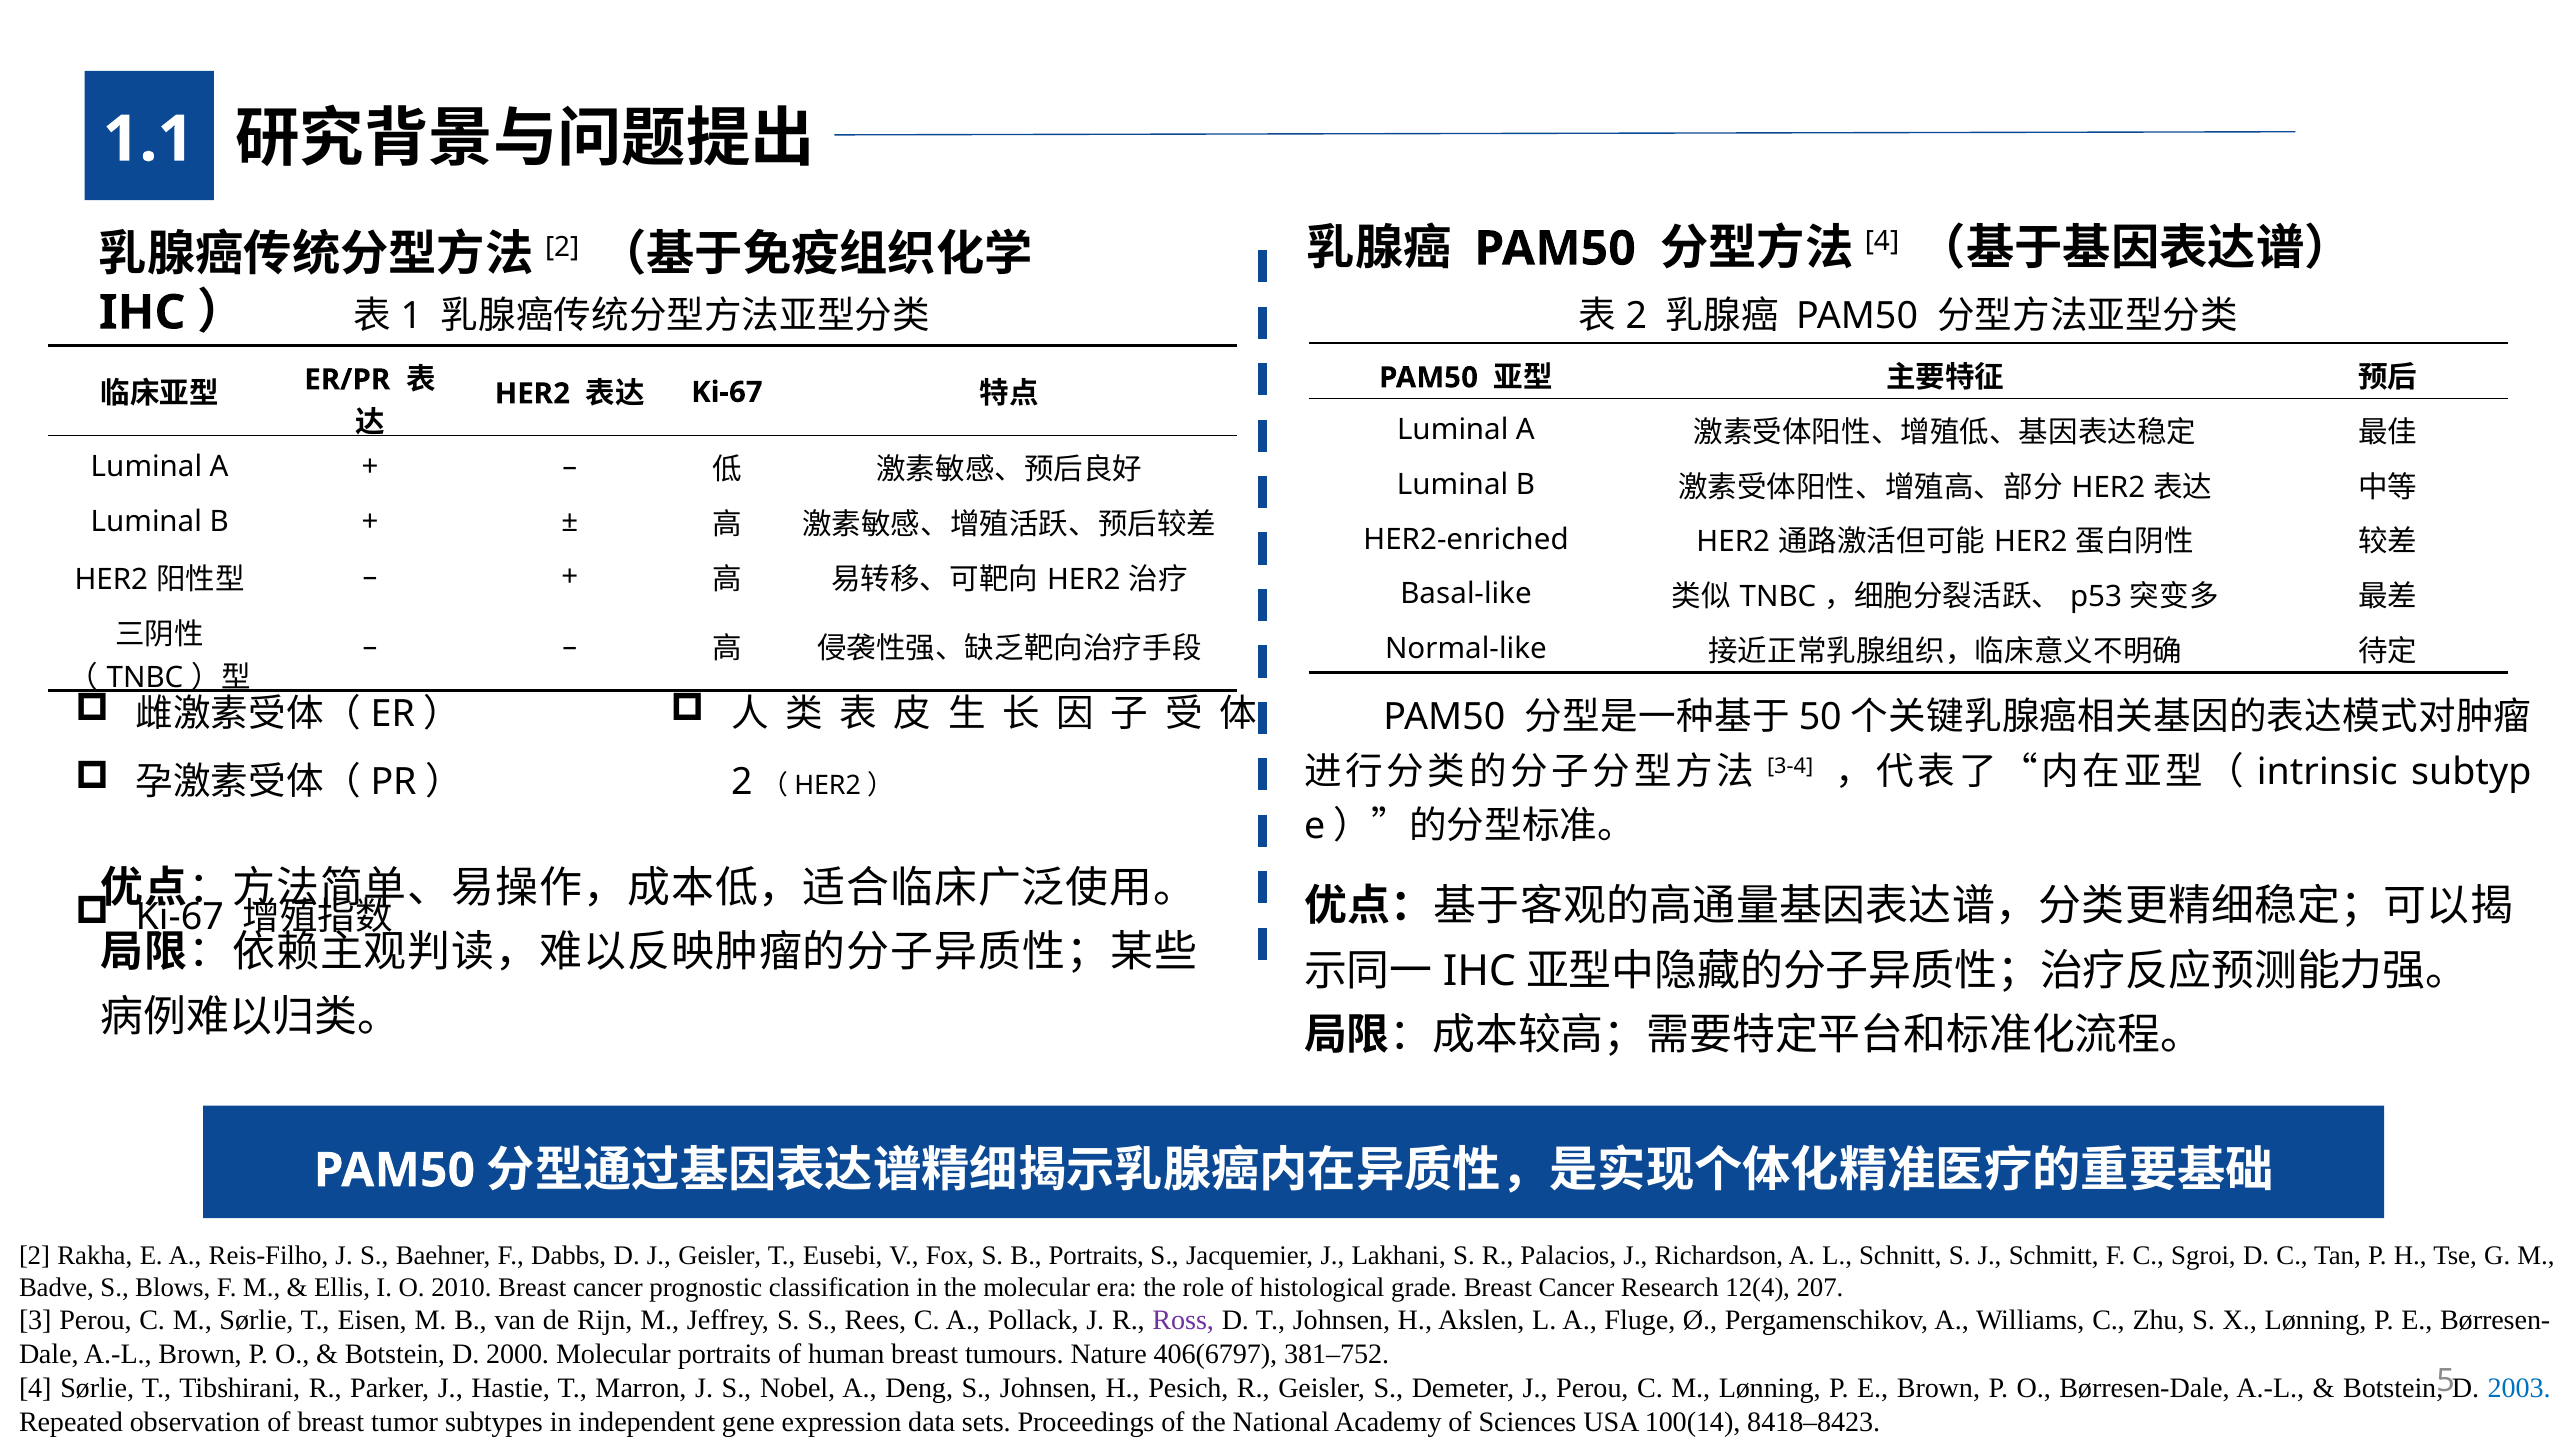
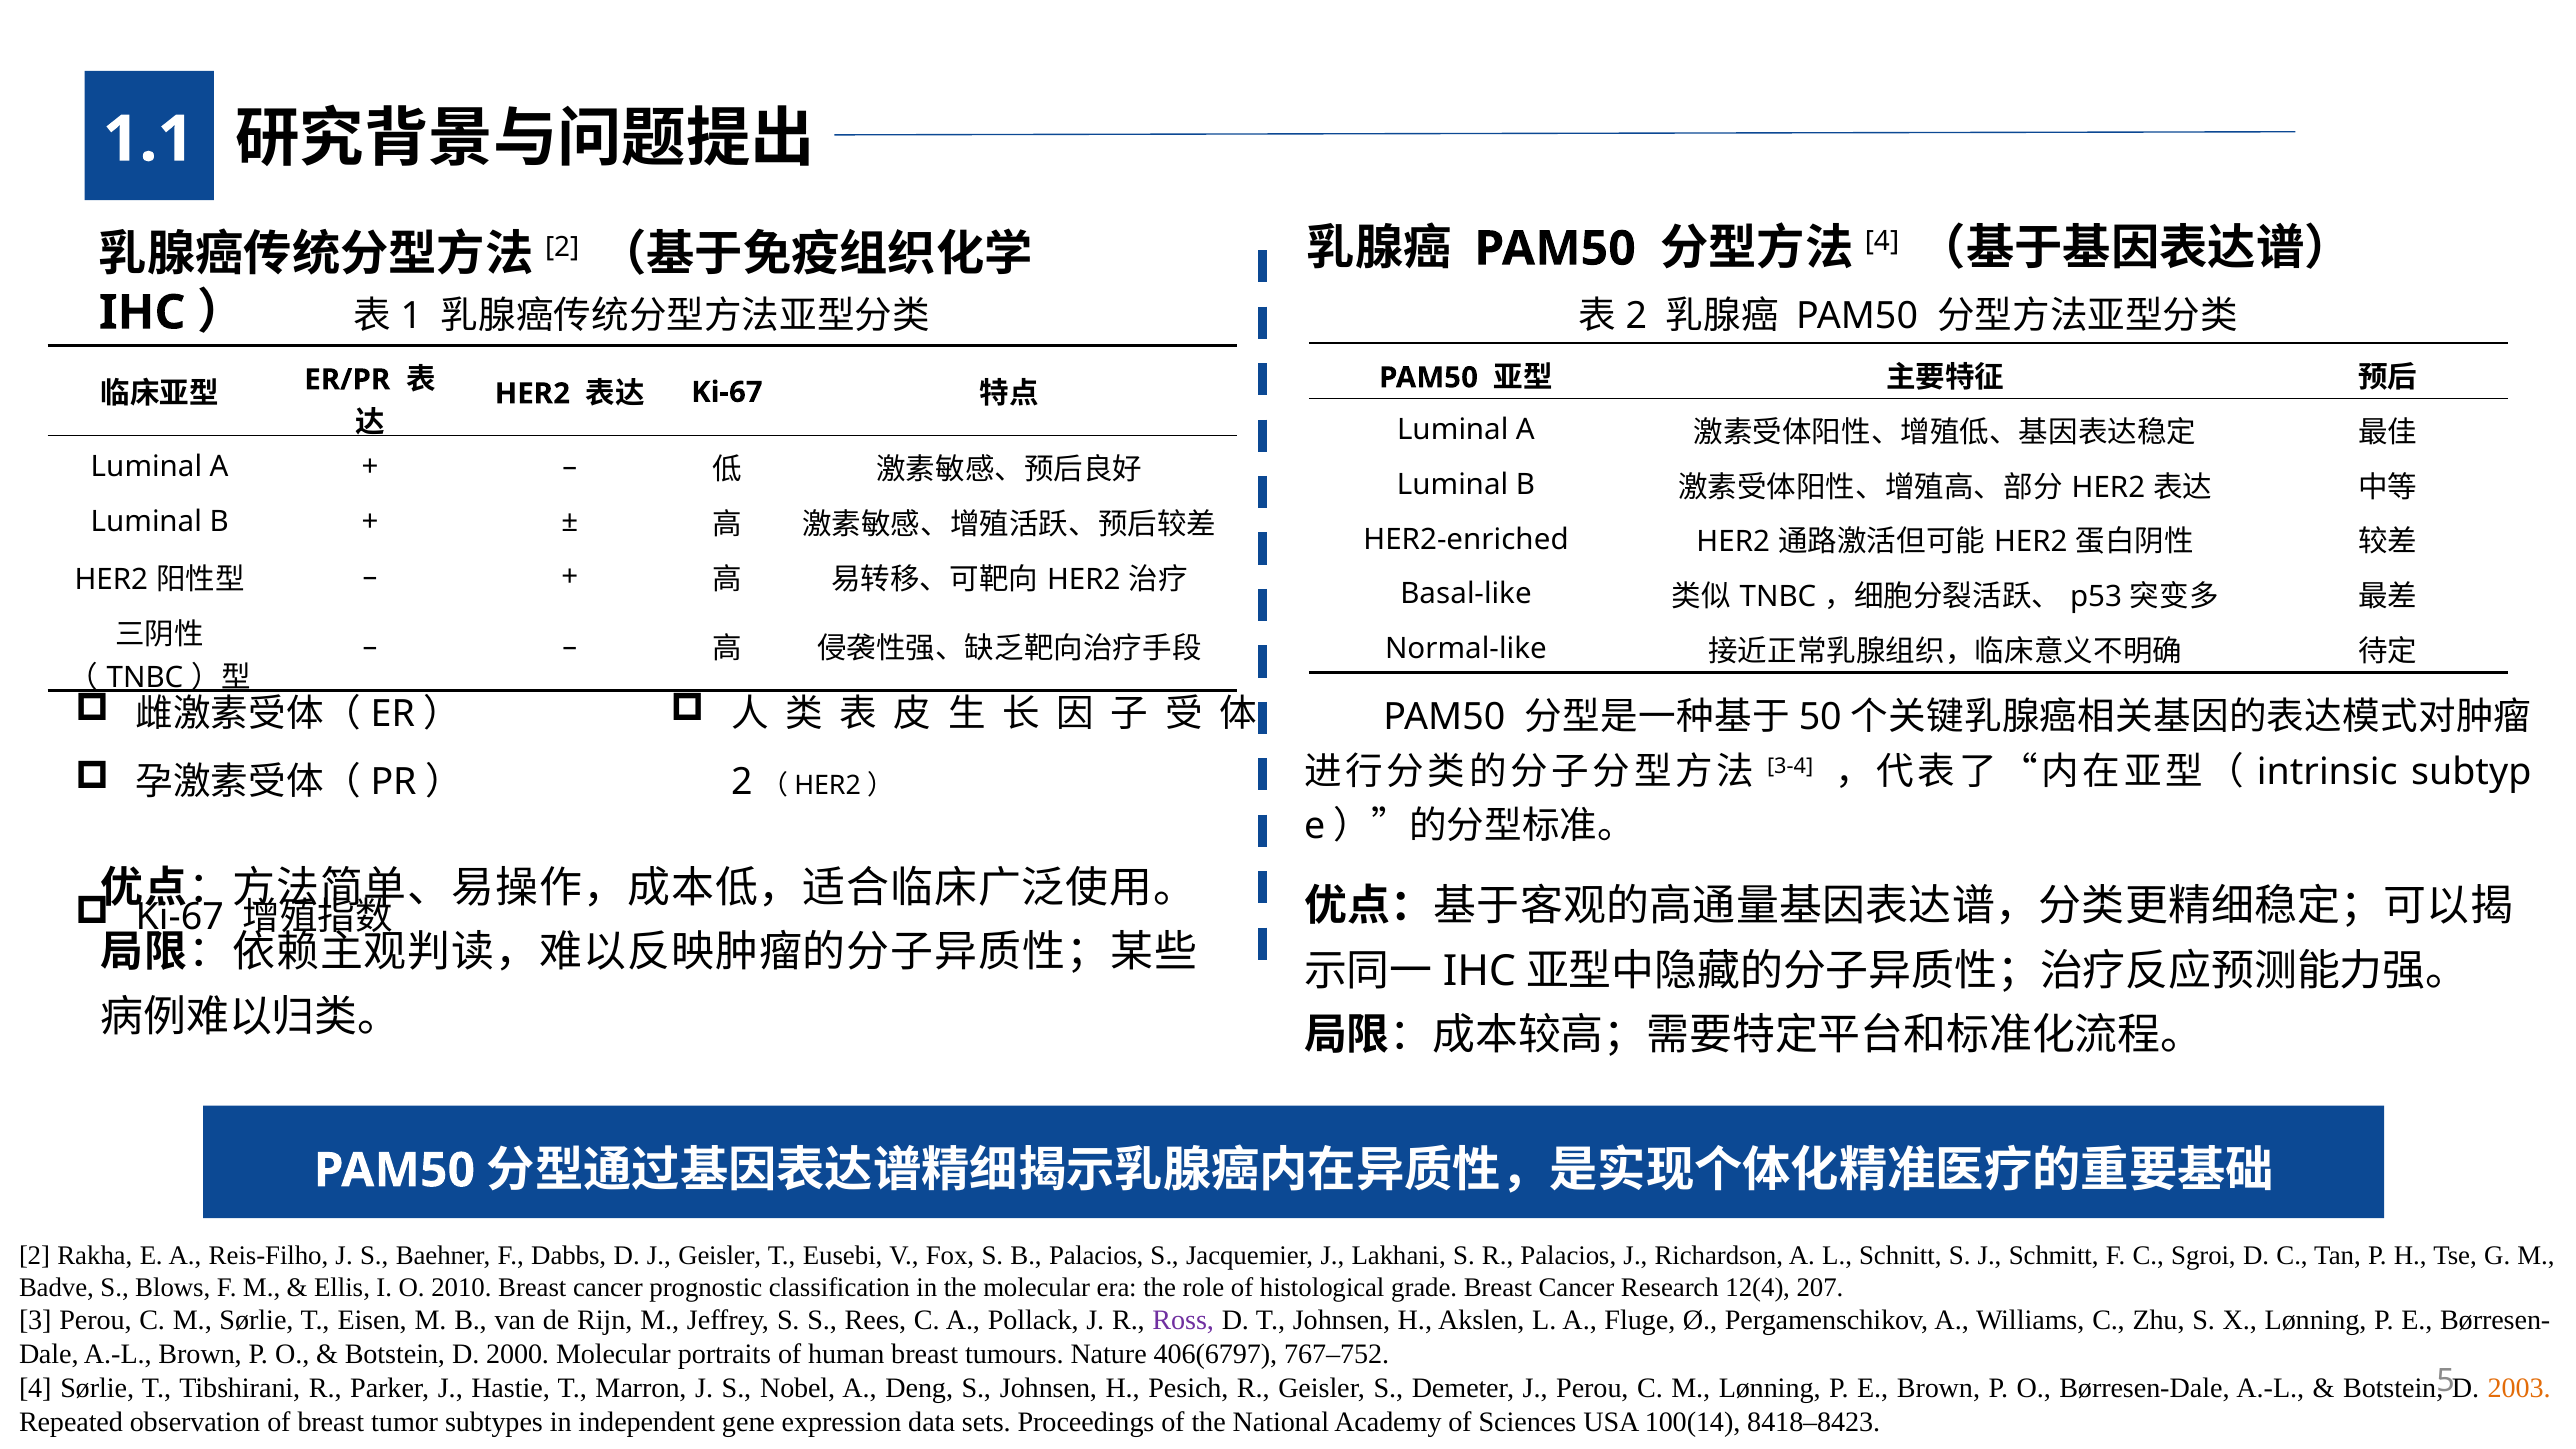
B Portraits: Portraits -> Palacios (1096, 1255)
381–752: 381–752 -> 767–752 (1337, 1354)
2003 colour: blue -> orange (2519, 1388)
